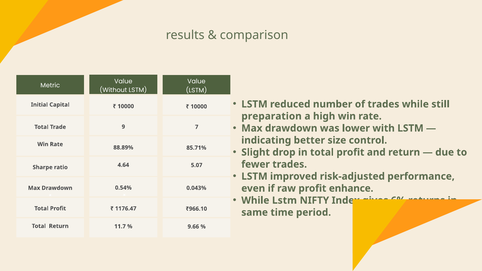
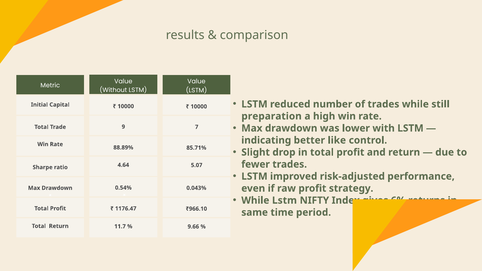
size: size -> like (337, 140)
enhance: enhance -> strategy (351, 188)
